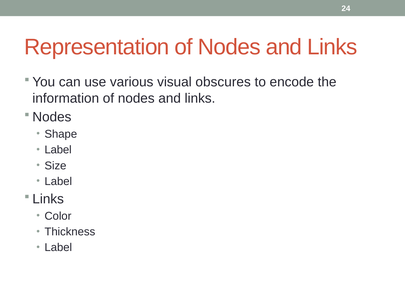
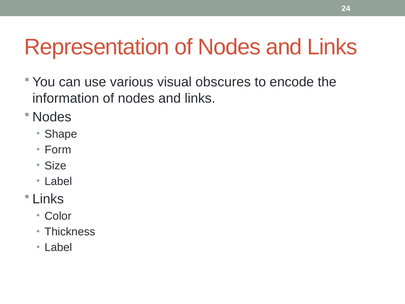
Label: Label -> Form (58, 150)
